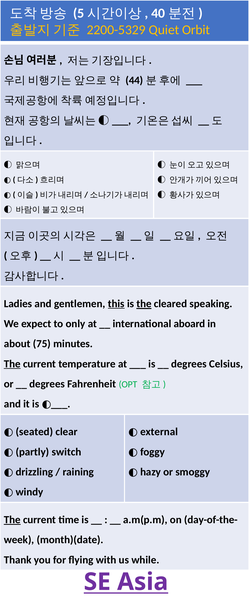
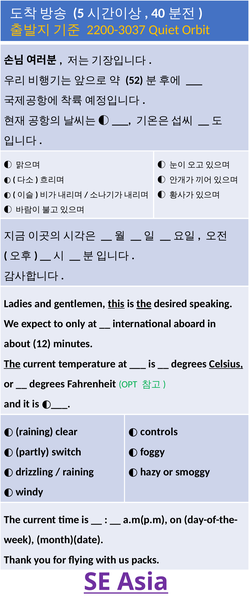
2200-5329: 2200-5329 -> 2200-3037 (116, 30)
44: 44 -> 52 (134, 80)
cleared: cleared -> desired (171, 303)
75: 75 -> 12 (42, 343)
Celsius underline: none -> present (226, 363)
seated: seated -> raining (34, 431)
external: external -> controls (159, 431)
The underline: present -> none (12, 519)
while: while -> packs (145, 559)
